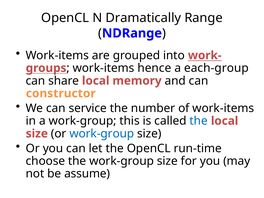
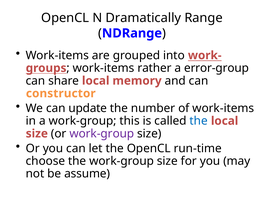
hence: hence -> rather (154, 68)
each-group: each-group -> error-group (216, 68)
service: service -> update (88, 108)
work-group colour: blue -> purple (102, 134)
